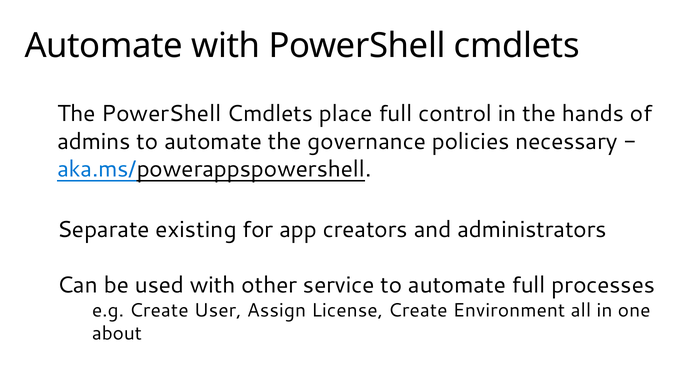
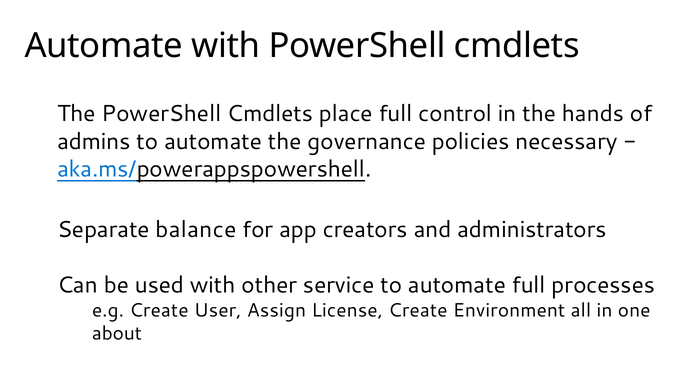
existing: existing -> balance (196, 229)
